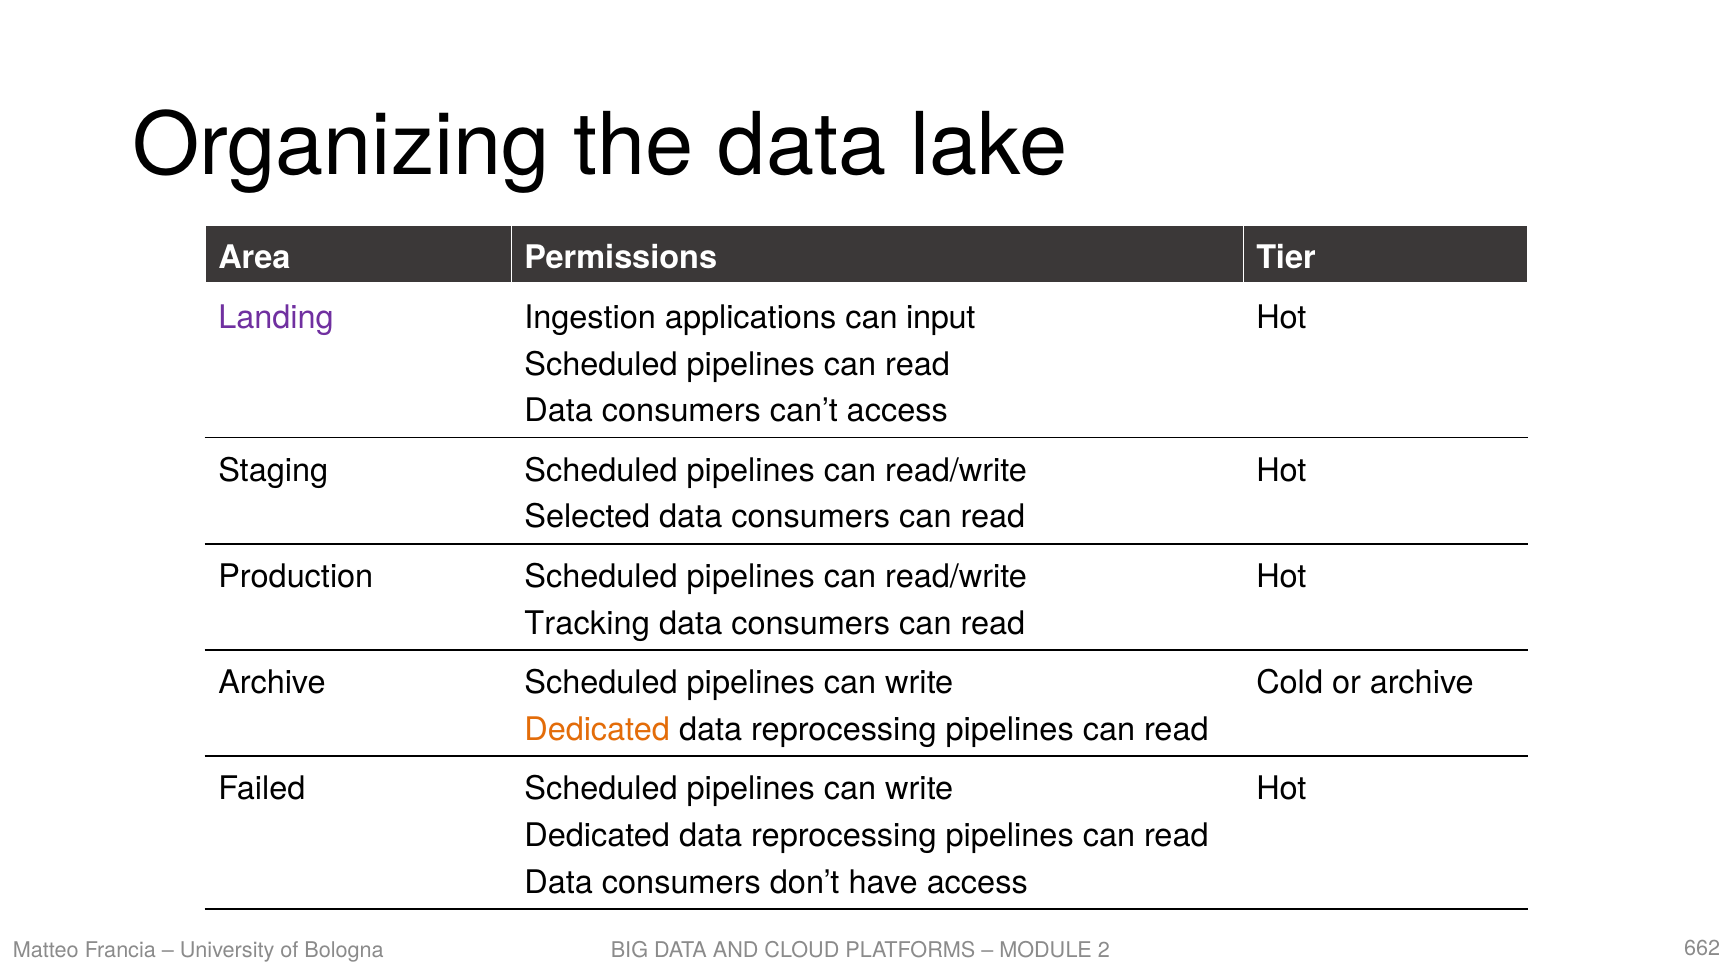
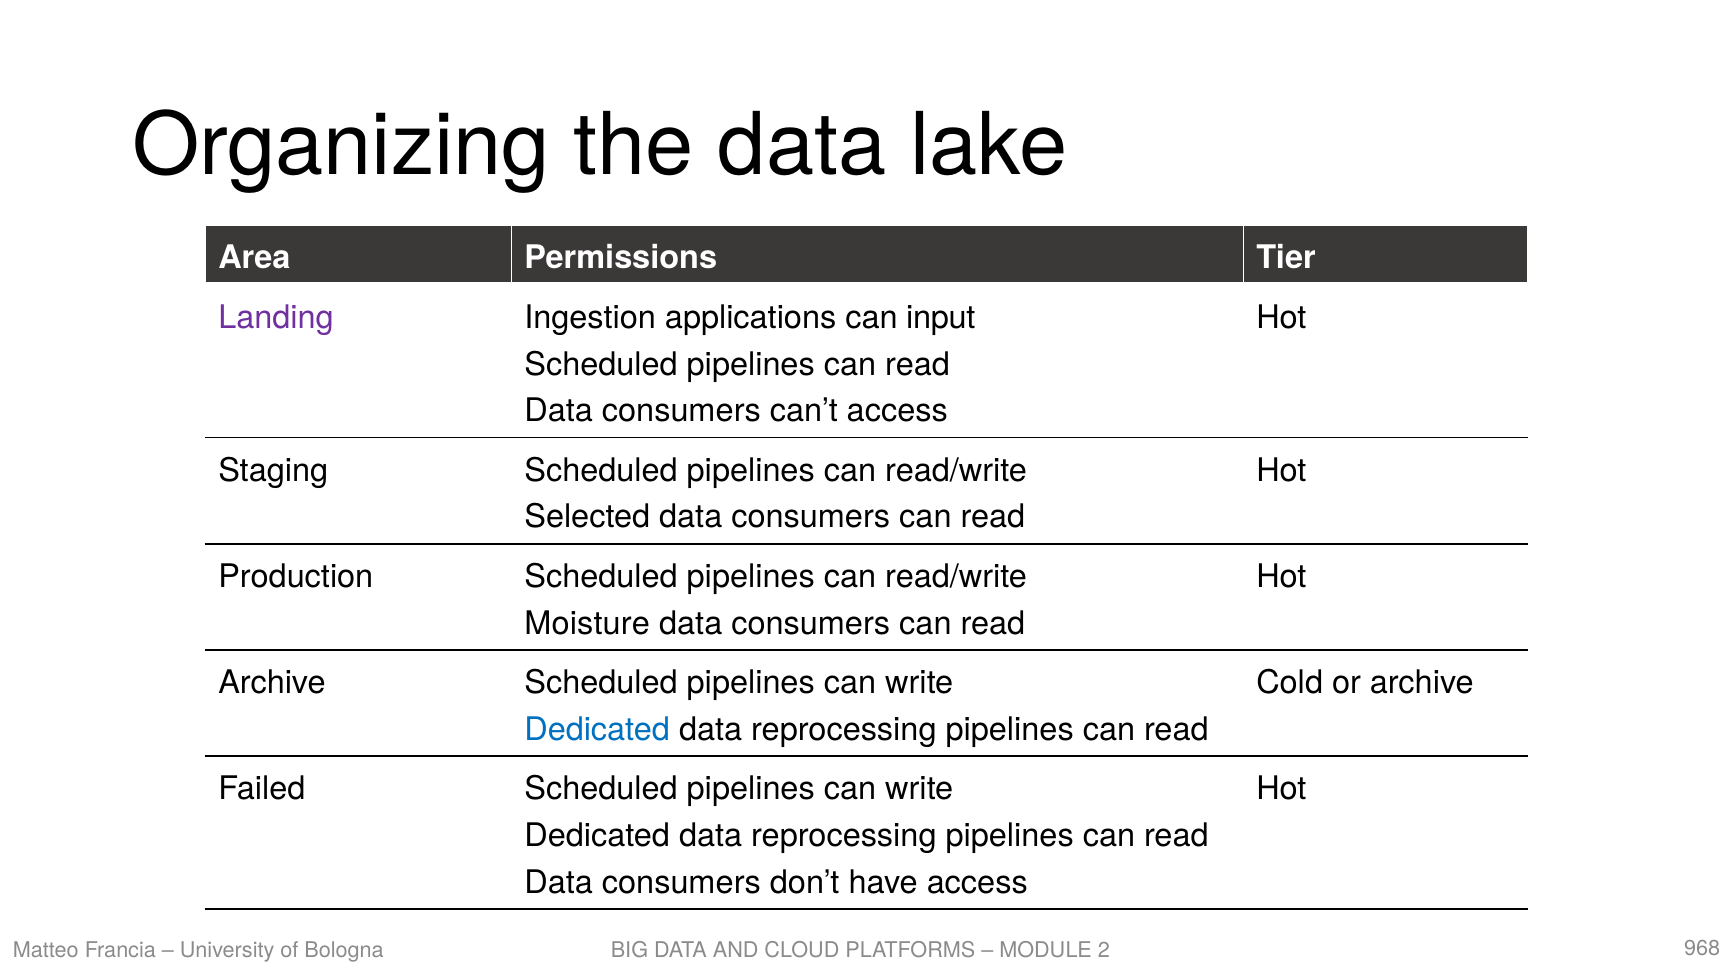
Tracking: Tracking -> Moisture (587, 623)
Dedicated colour: orange -> blue (597, 729)
662: 662 -> 968 (1702, 948)
